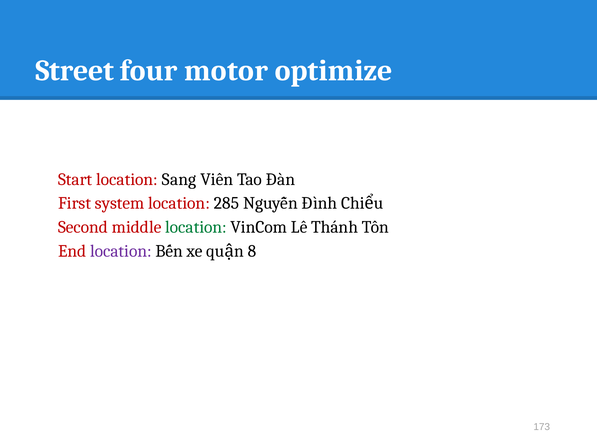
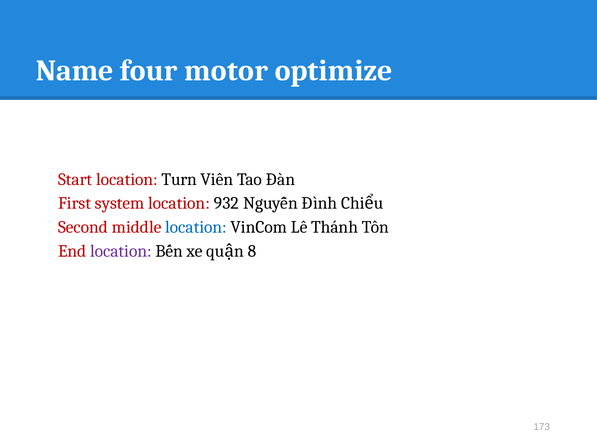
Street: Street -> Name (75, 71)
Sang: Sang -> Turn (179, 180)
285: 285 -> 932 (226, 204)
location colour: green -> blue (196, 228)
